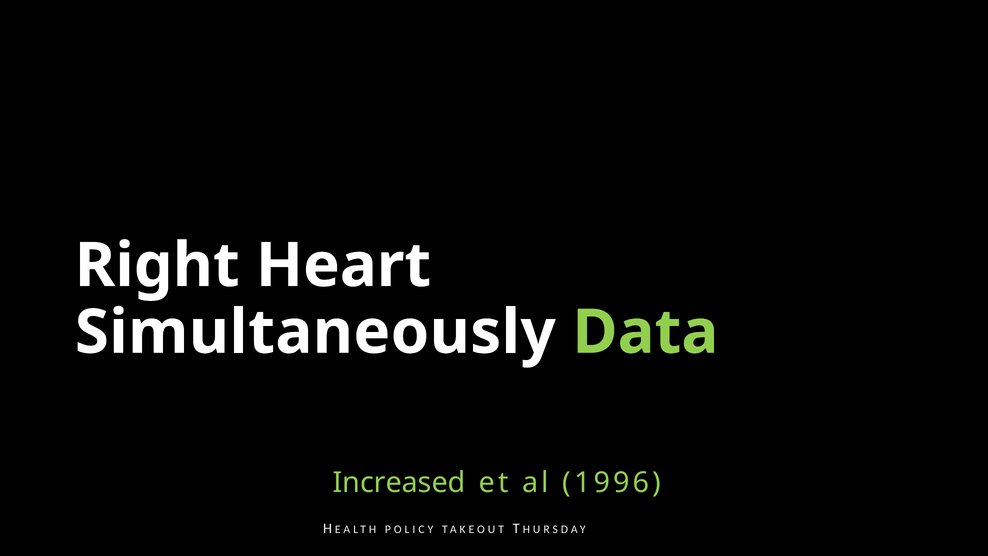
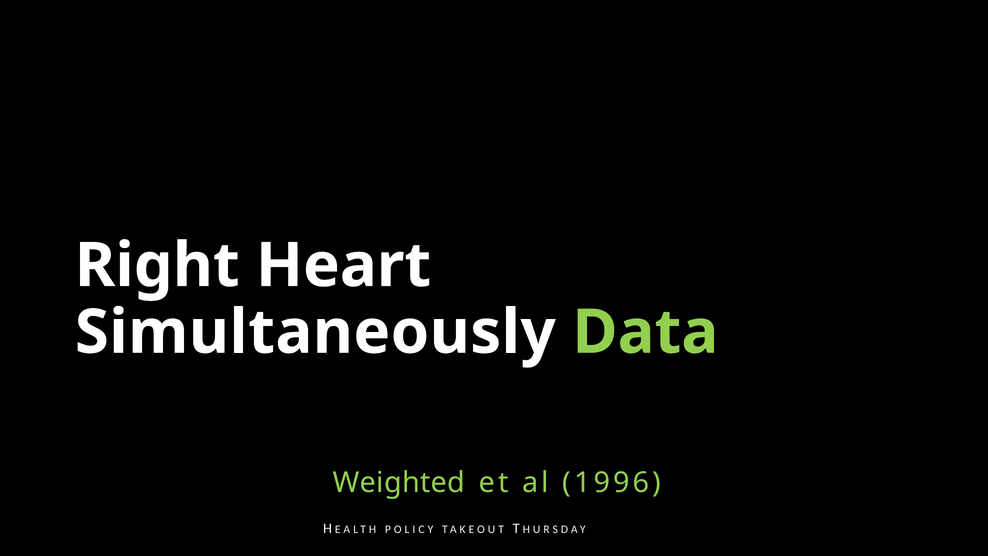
Increased: Increased -> Weighted (399, 482)
